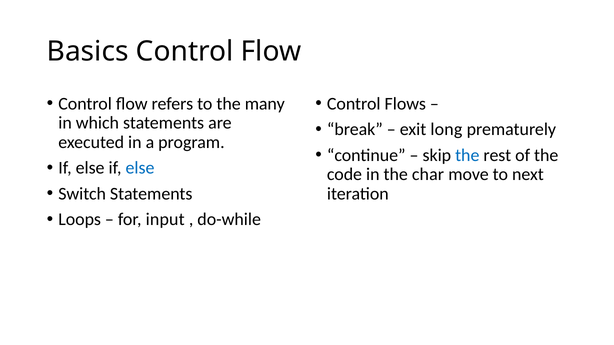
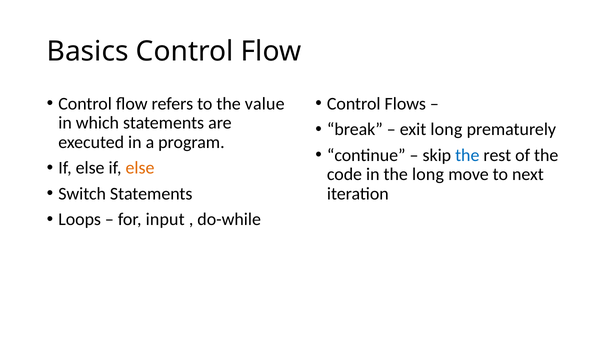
many: many -> value (265, 104)
else colour: blue -> orange (140, 168)
the char: char -> long (428, 175)
